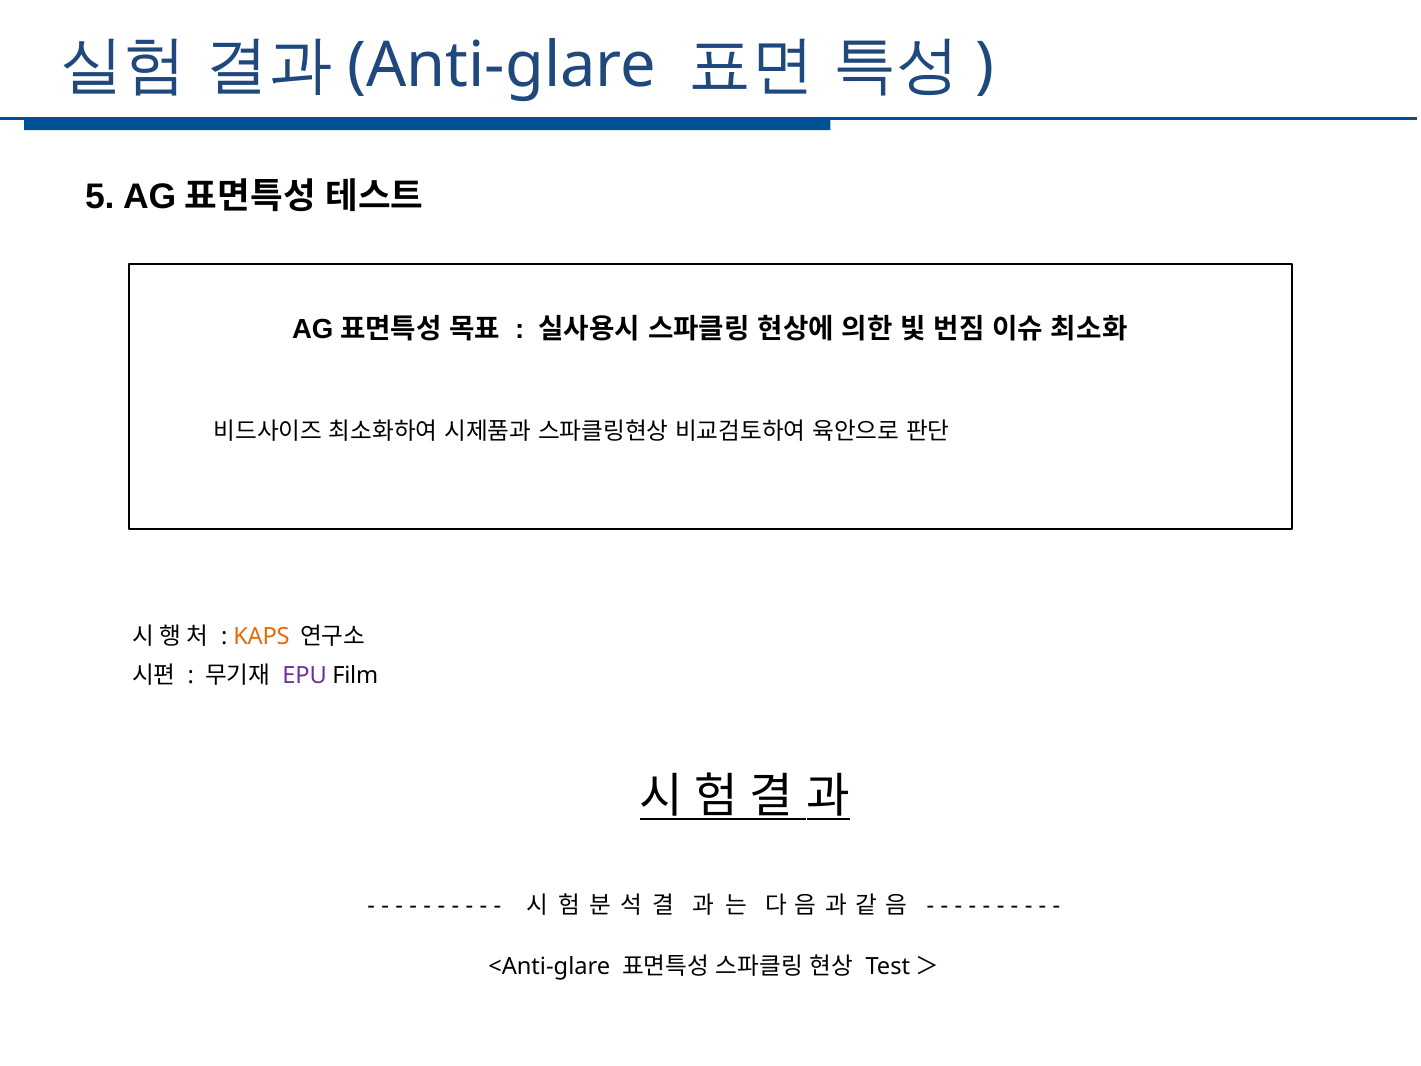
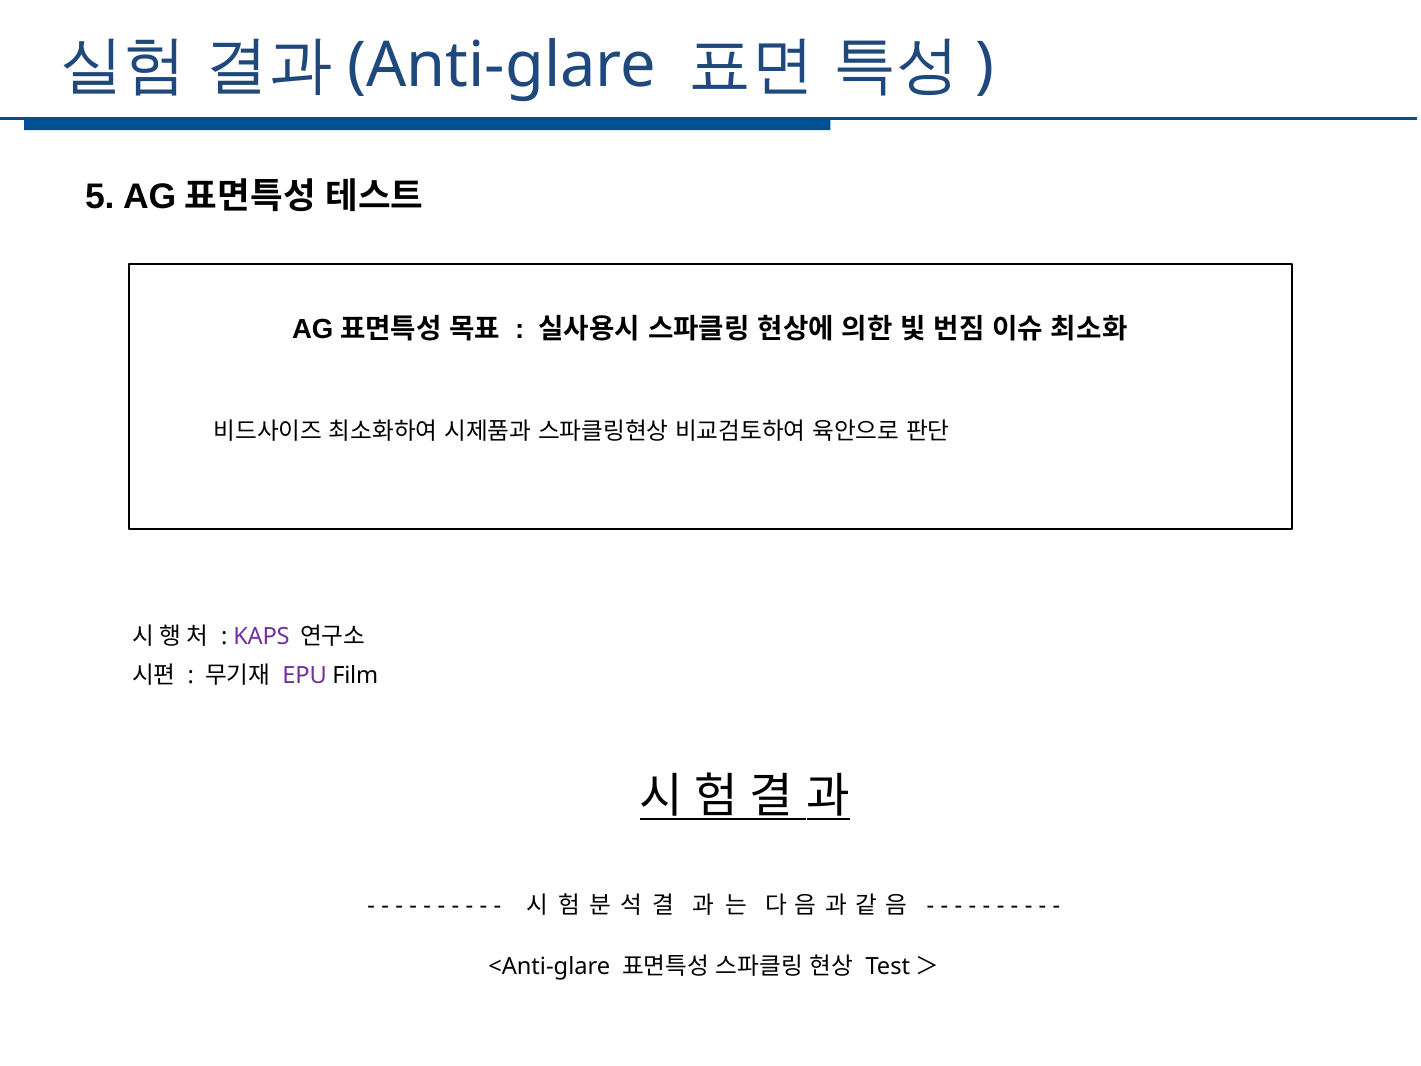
KAPS colour: orange -> purple (261, 636)
